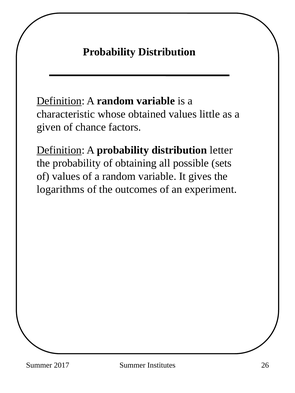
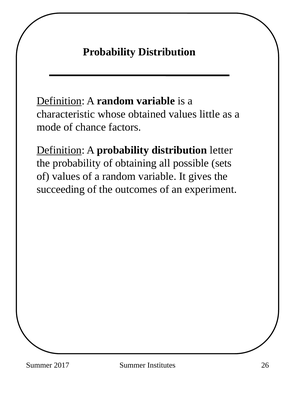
given: given -> mode (49, 127)
logarithms: logarithms -> succeeding (61, 190)
